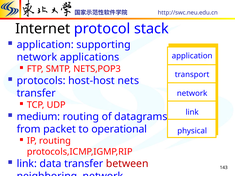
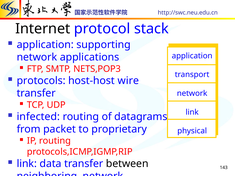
host-host nets: nets -> wire (128, 81)
medium: medium -> infected (38, 117)
operational: operational -> proprietary (119, 129)
between colour: red -> black (127, 164)
